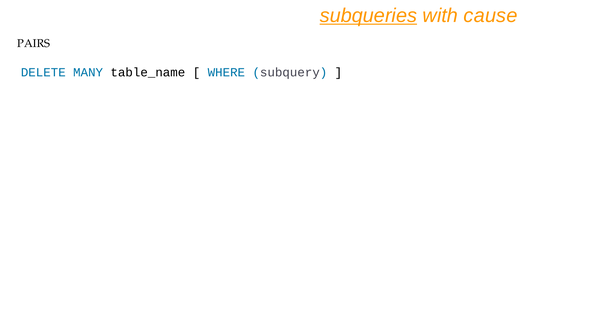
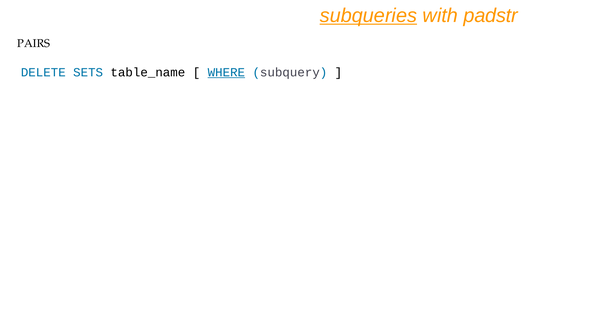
cause: cause -> padstr (491, 16)
MANY: MANY -> SETS (88, 72)
WHERE underline: none -> present (226, 72)
